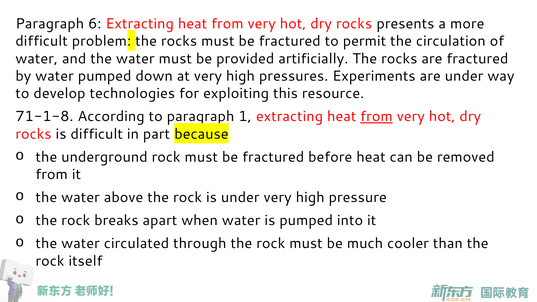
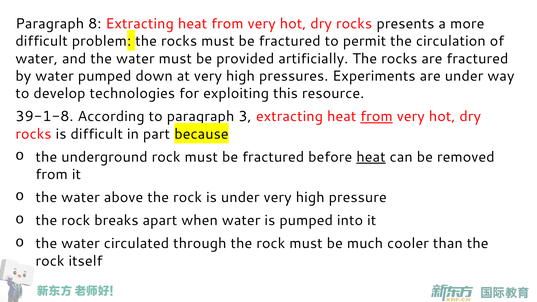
6: 6 -> 8 (95, 24)
71-1-8: 71-1-8 -> 39-1-8 (44, 117)
1: 1 -> 3 (245, 117)
heat underline: none -> present (371, 157)
